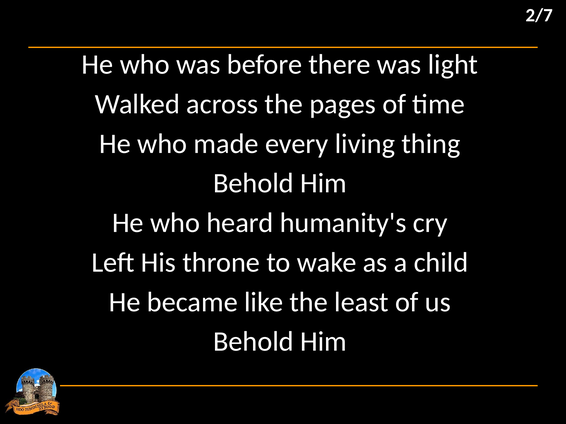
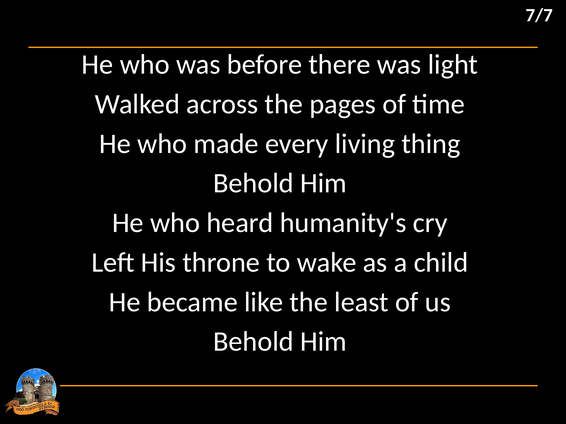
2/7: 2/7 -> 7/7 (539, 15)
